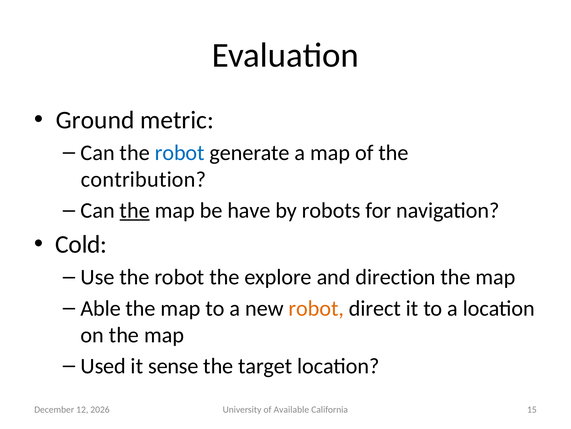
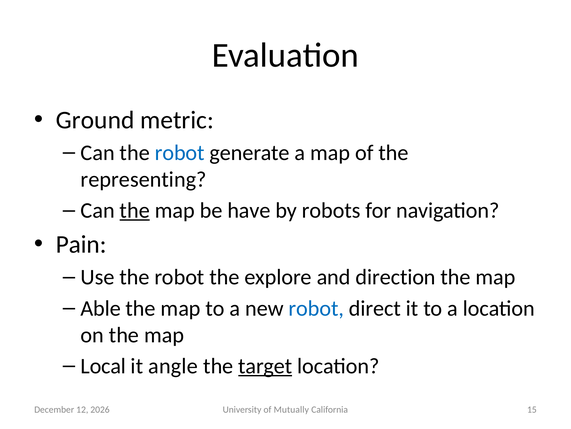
contribution: contribution -> representing (144, 179)
Cold: Cold -> Pain (81, 244)
robot colour: orange -> blue (316, 308)
Used: Used -> Local (103, 365)
sense: sense -> angle (173, 365)
target underline: none -> present (265, 365)
Available: Available -> Mutually (291, 409)
